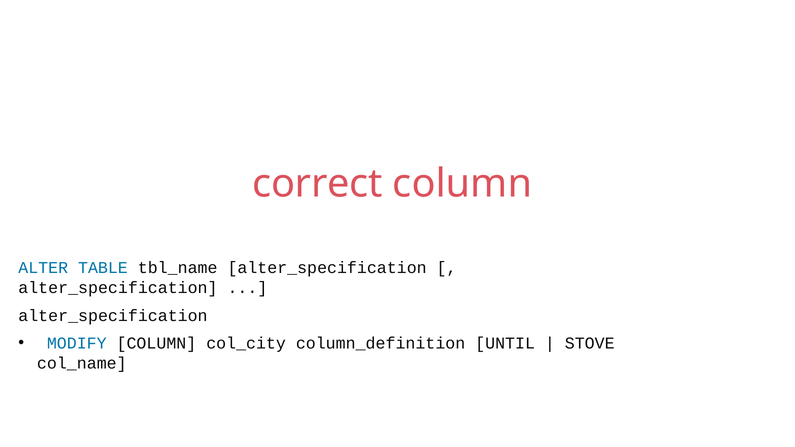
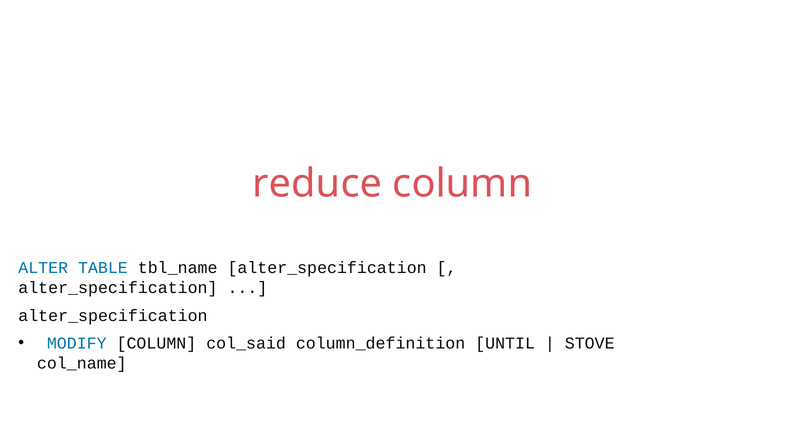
correct: correct -> reduce (317, 184)
col_city: col_city -> col_said (246, 344)
